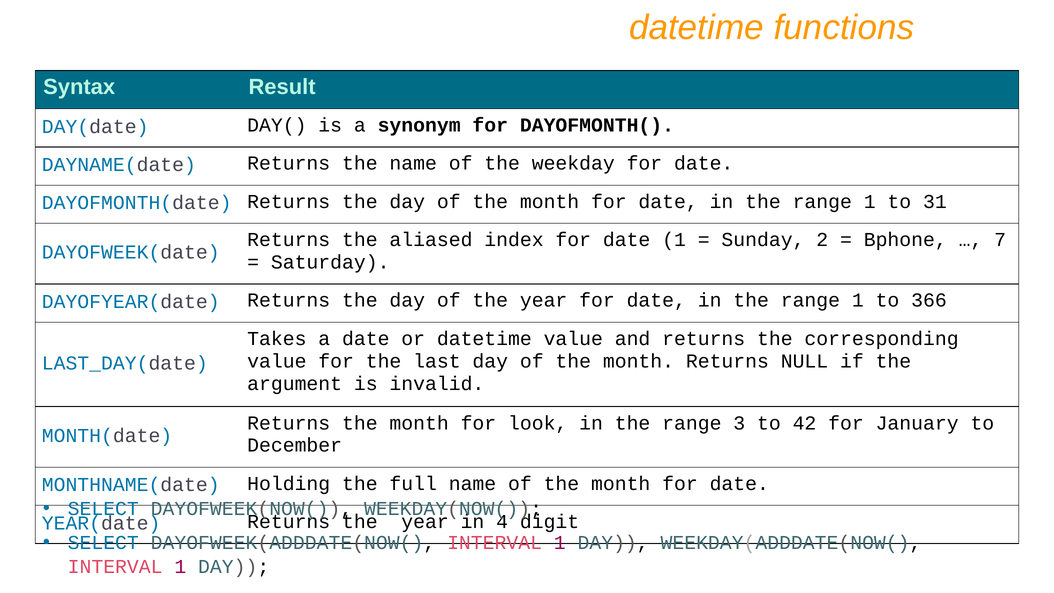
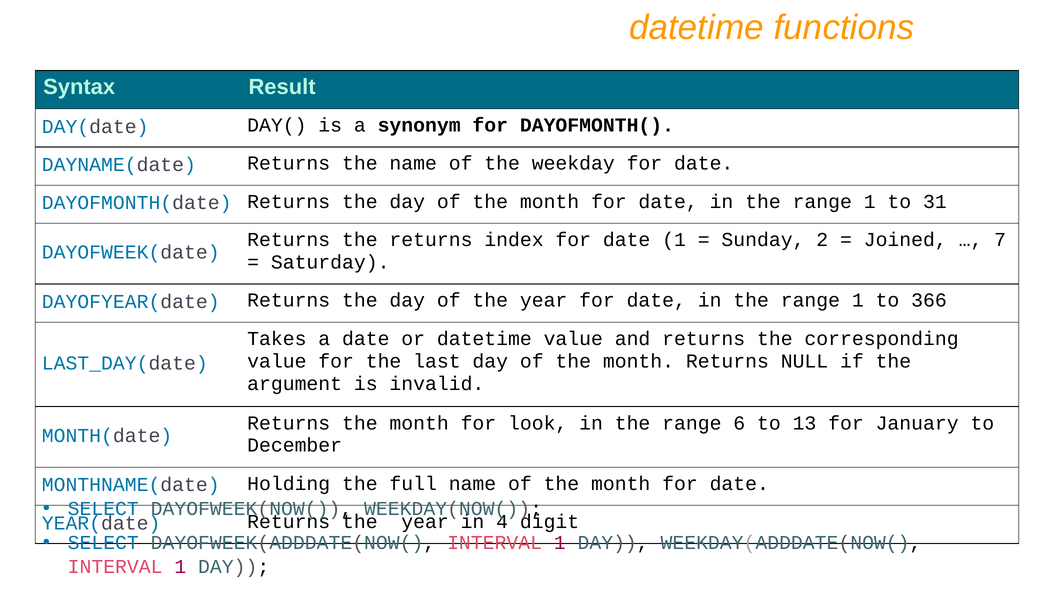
the aliased: aliased -> returns (431, 240)
Bphone: Bphone -> Joined (905, 240)
3: 3 -> 6 (739, 423)
42: 42 -> 13 (804, 423)
